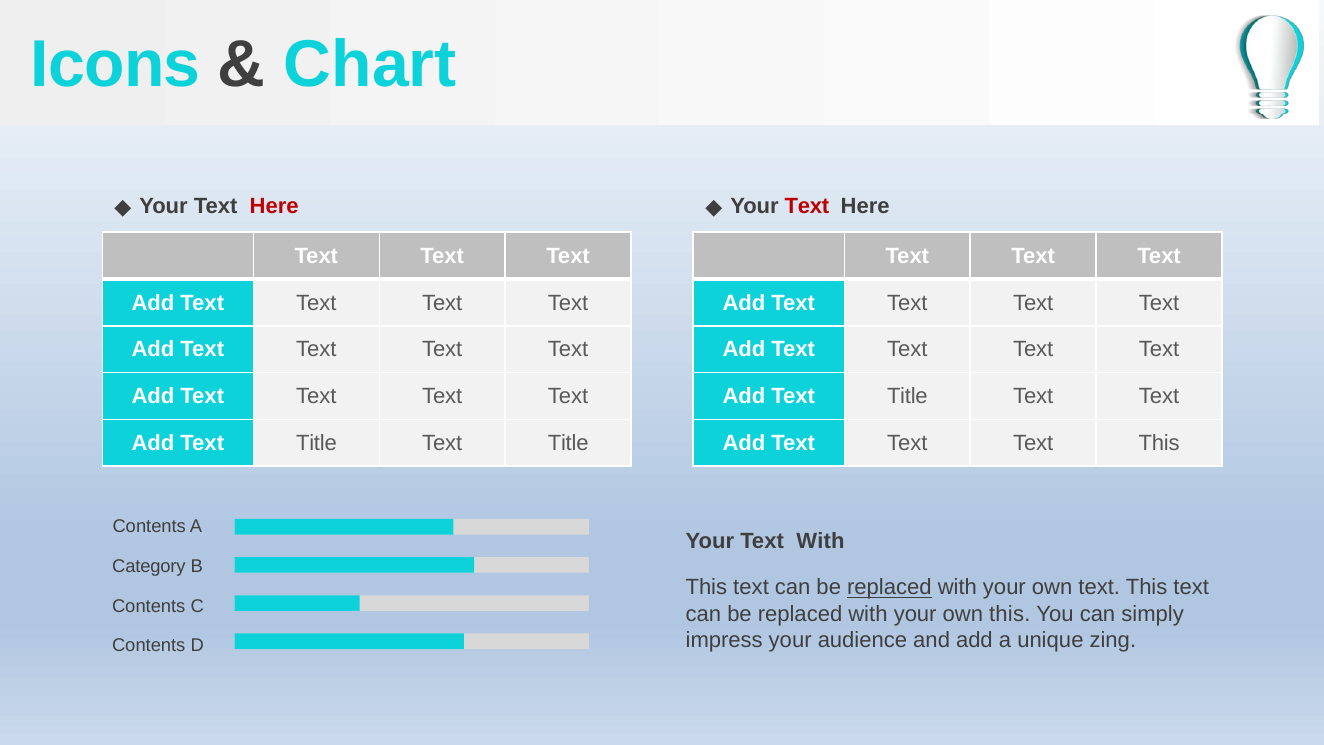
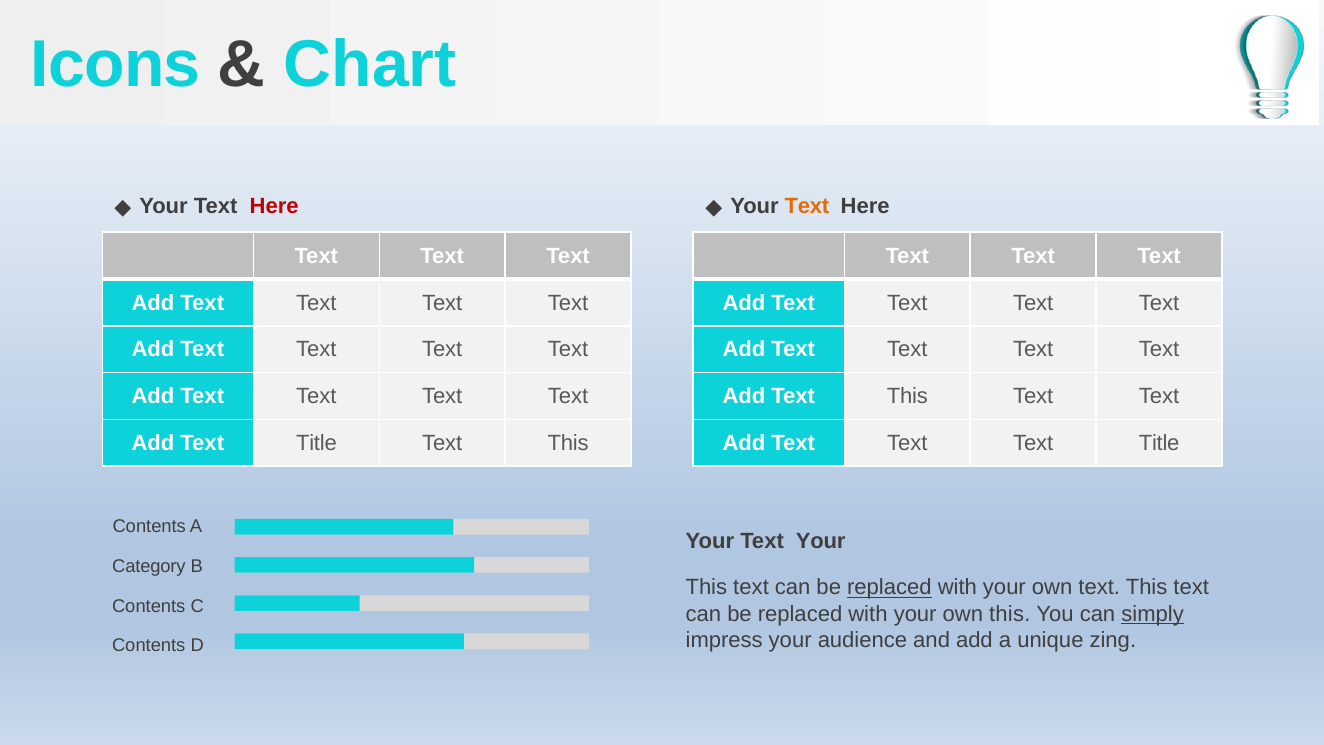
Text colour: red -> orange (807, 206)
Title: Title -> This (907, 396)
Title: Title -> This (568, 443)
Text Text This: This -> Title (1159, 443)
Text With: With -> Your (821, 541)
simply underline: none -> present (1153, 614)
